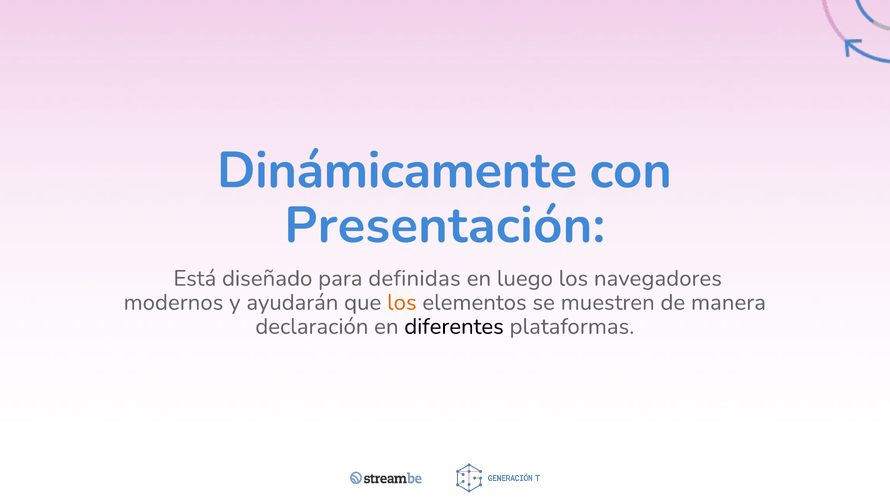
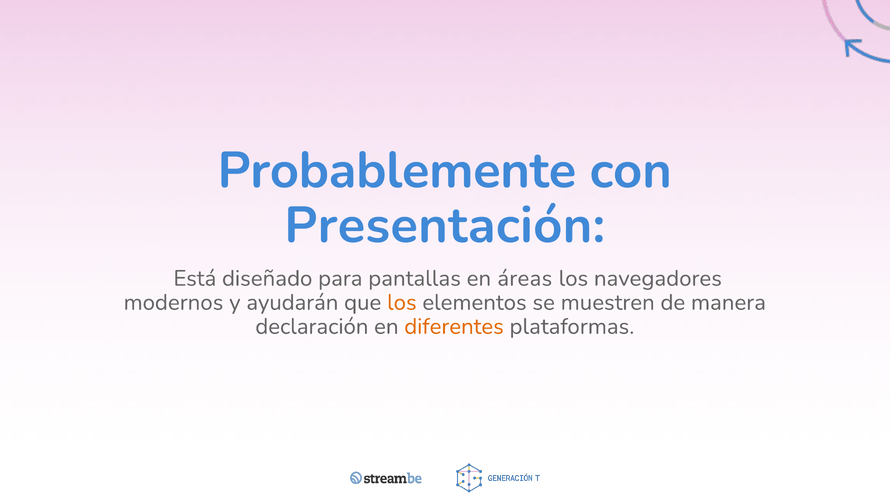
Dinámicamente: Dinámicamente -> Probablemente (397, 170)
definidas: definidas -> pantallas (415, 278)
luego: luego -> áreas (525, 278)
diferentes colour: black -> orange (454, 326)
